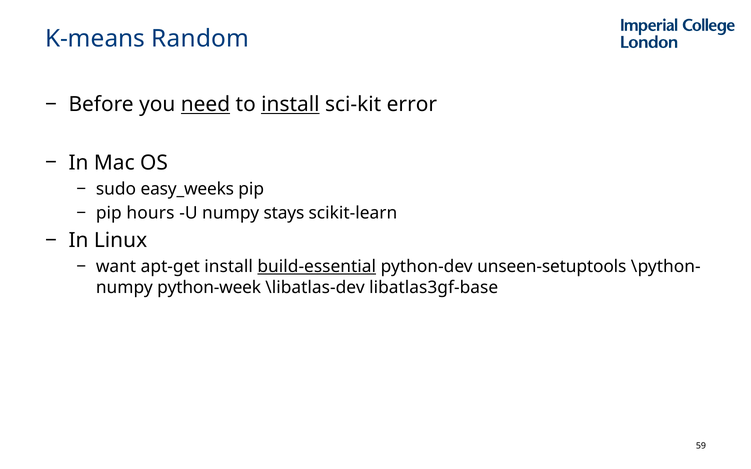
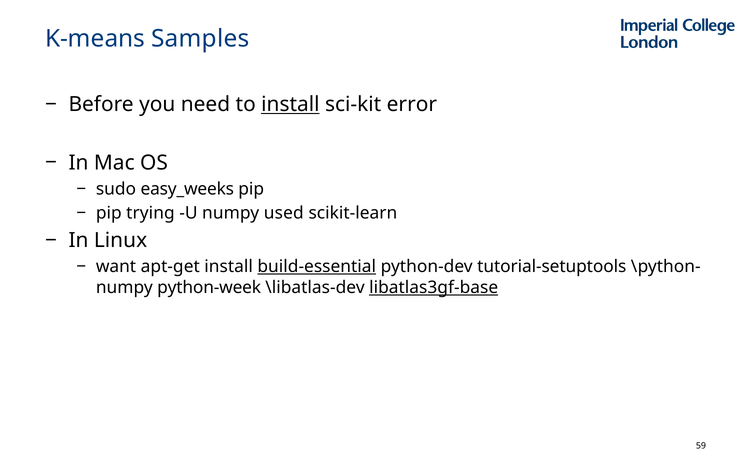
Random: Random -> Samples (200, 39)
need underline: present -> none (205, 105)
hours: hours -> trying (150, 213)
stays: stays -> used (284, 213)
unseen-setuptools: unseen-setuptools -> tutorial-setuptools (552, 267)
libatlas3gf-base underline: none -> present (434, 288)
